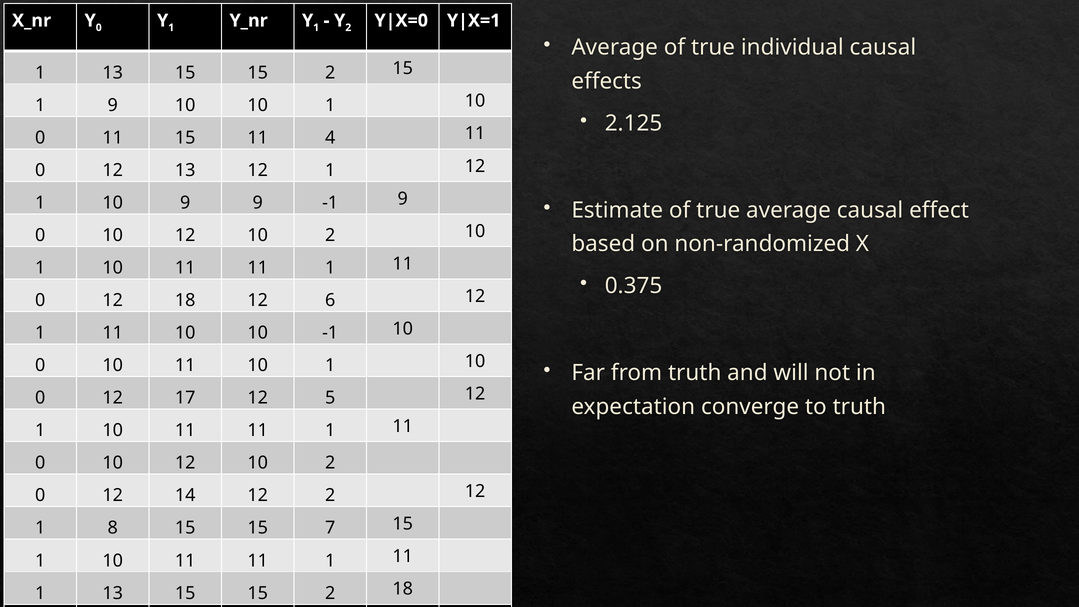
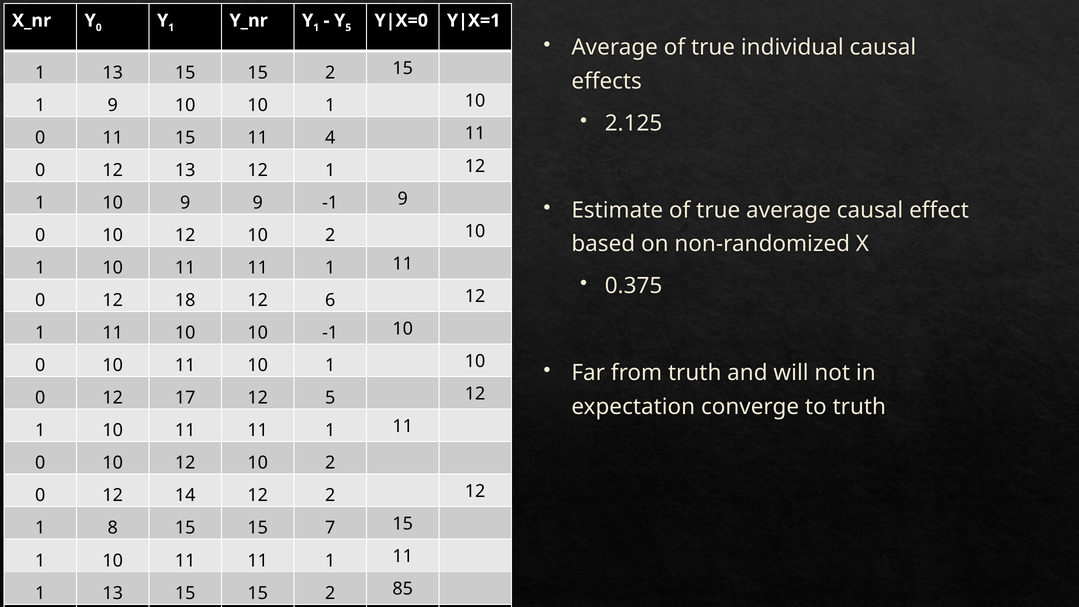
Y 2: 2 -> 5 (348, 28)
18: 18 -> 85 (403, 589)
